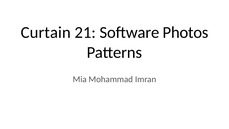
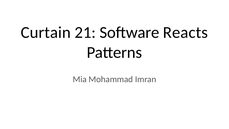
Photos: Photos -> Reacts (185, 32)
